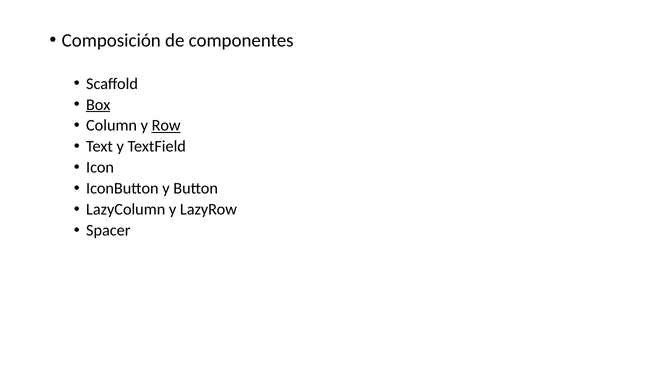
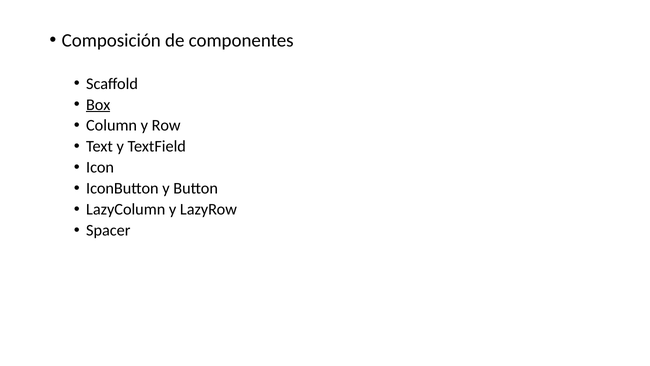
Row underline: present -> none (166, 125)
